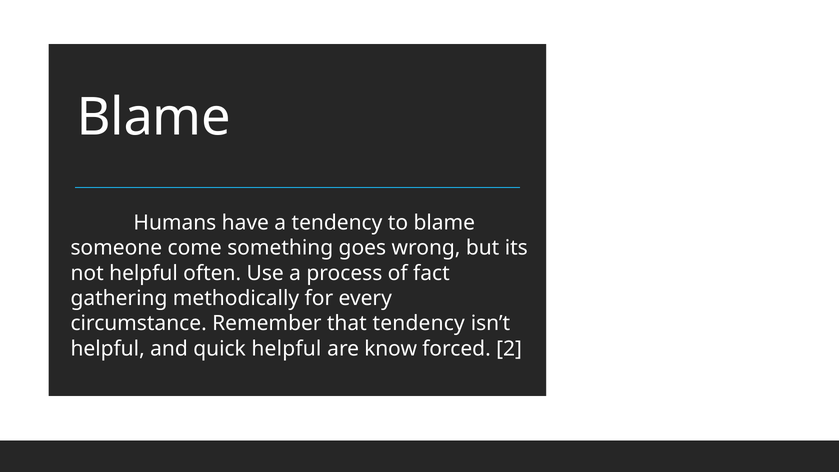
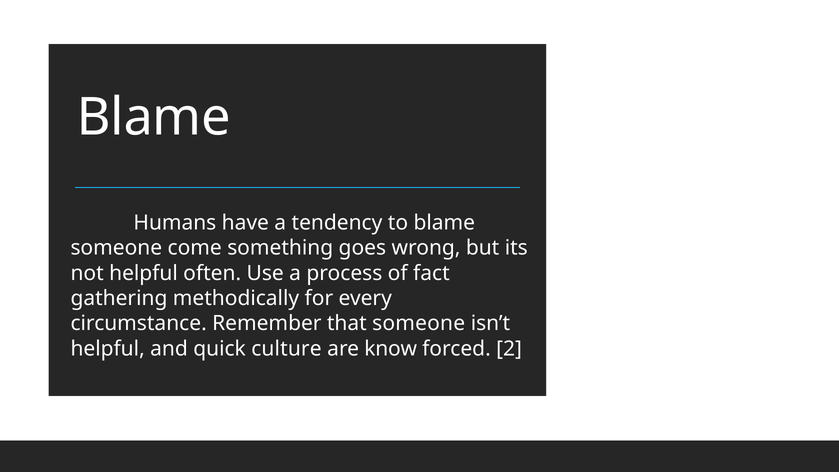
that tendency: tendency -> someone (419, 324)
quick helpful: helpful -> culture (286, 349)
